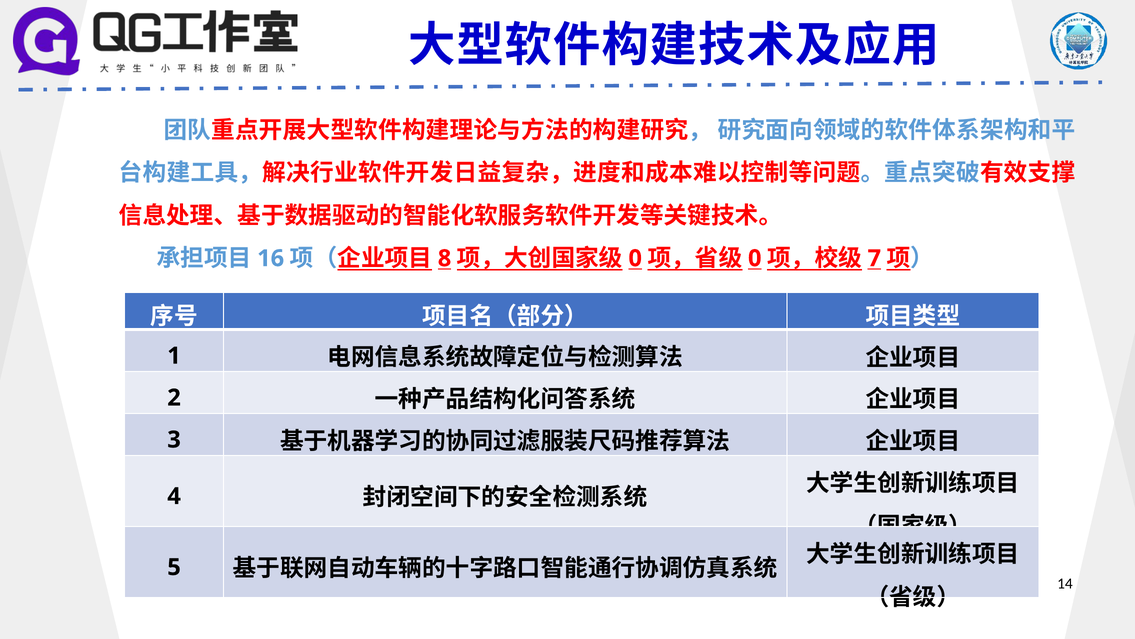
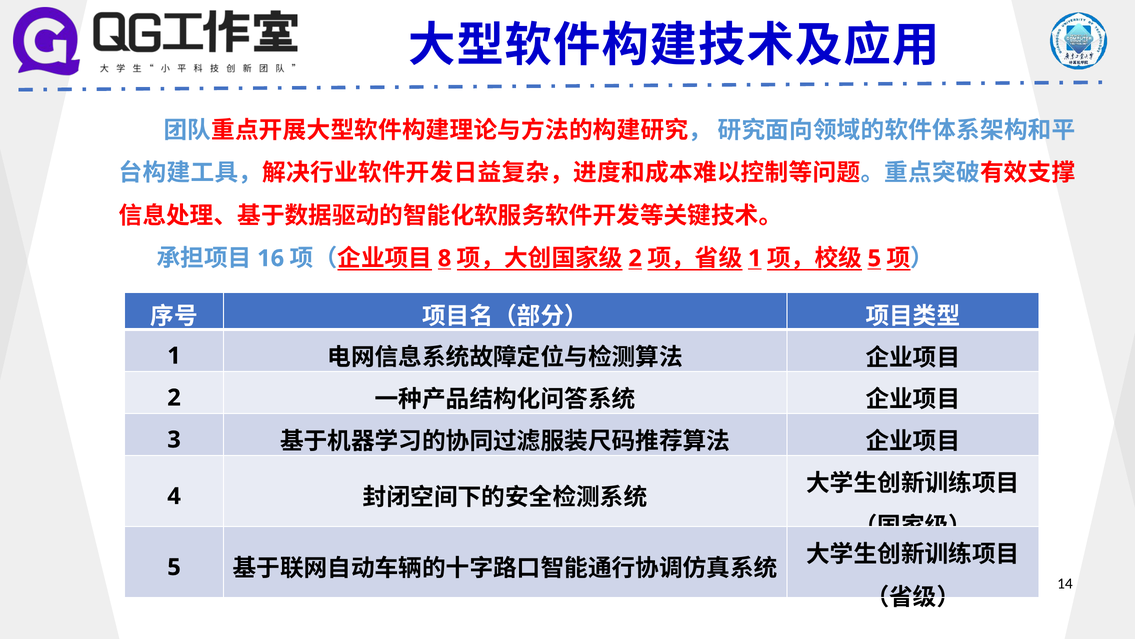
0: 0 -> 2 (635, 258)
0: 0 -> 1 (755, 258)
7: 7 -> 5 (874, 258)
